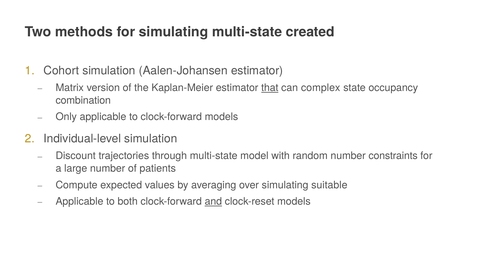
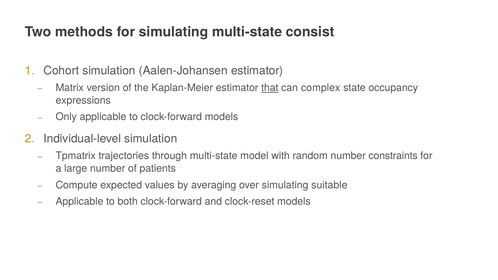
created: created -> consist (310, 32)
combination: combination -> expressions (83, 100)
Discount: Discount -> Tpmatrix (76, 156)
and underline: present -> none (213, 202)
